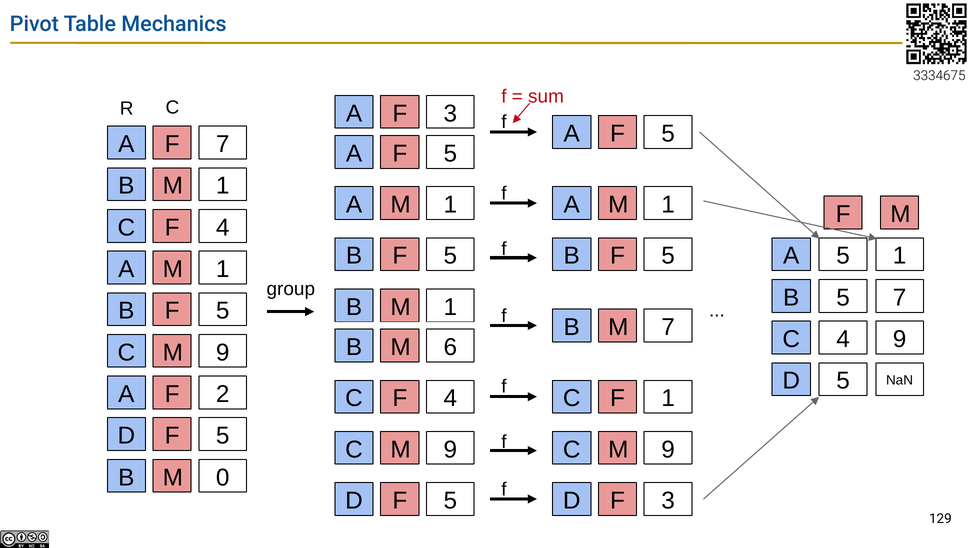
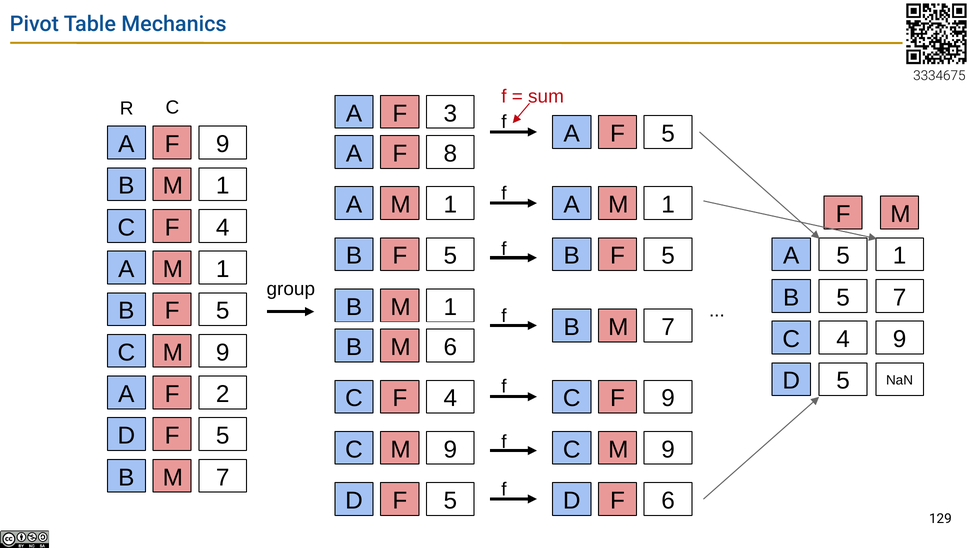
A 7: 7 -> 9 (223, 144)
5: 5 -> 8 (450, 154)
1: 1 -> 9 (668, 398)
0: 0 -> 7 (223, 477)
D 3: 3 -> 6 (668, 501)
